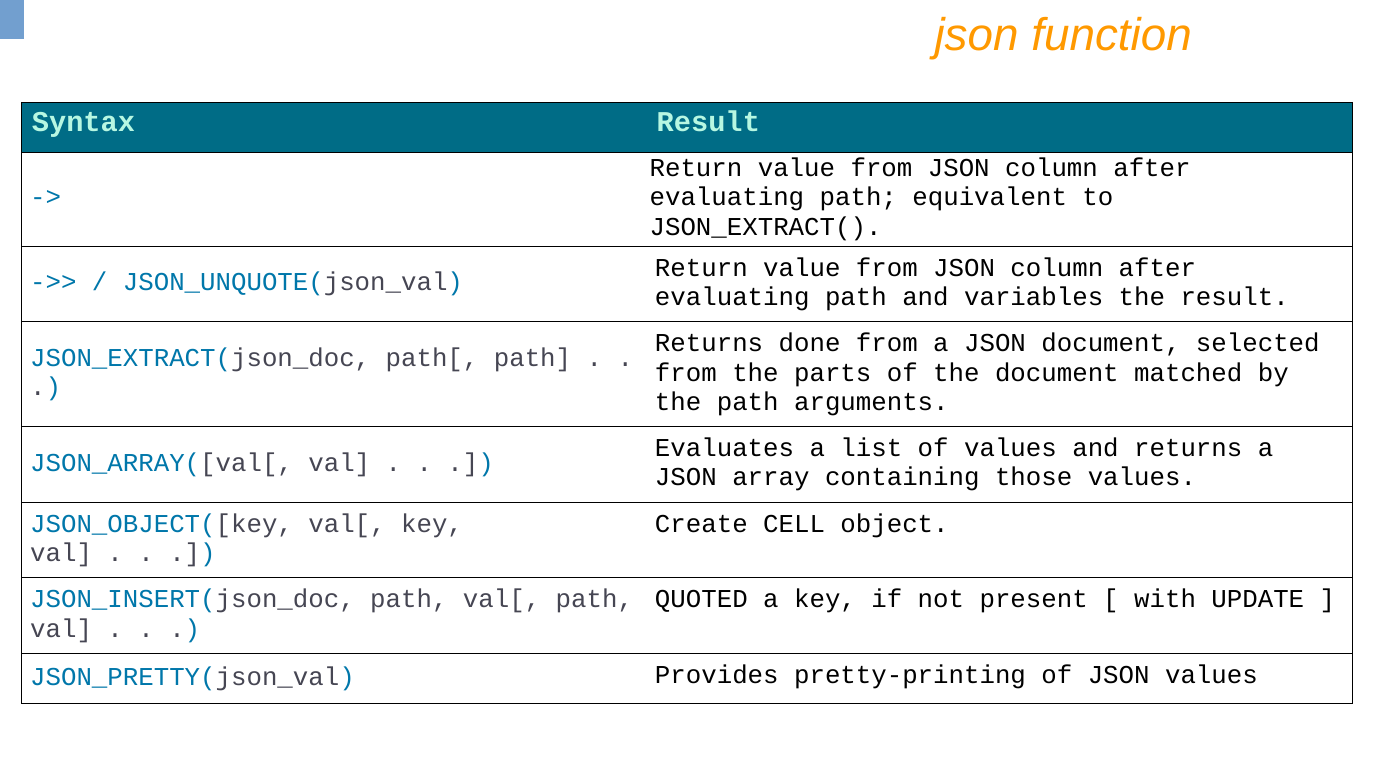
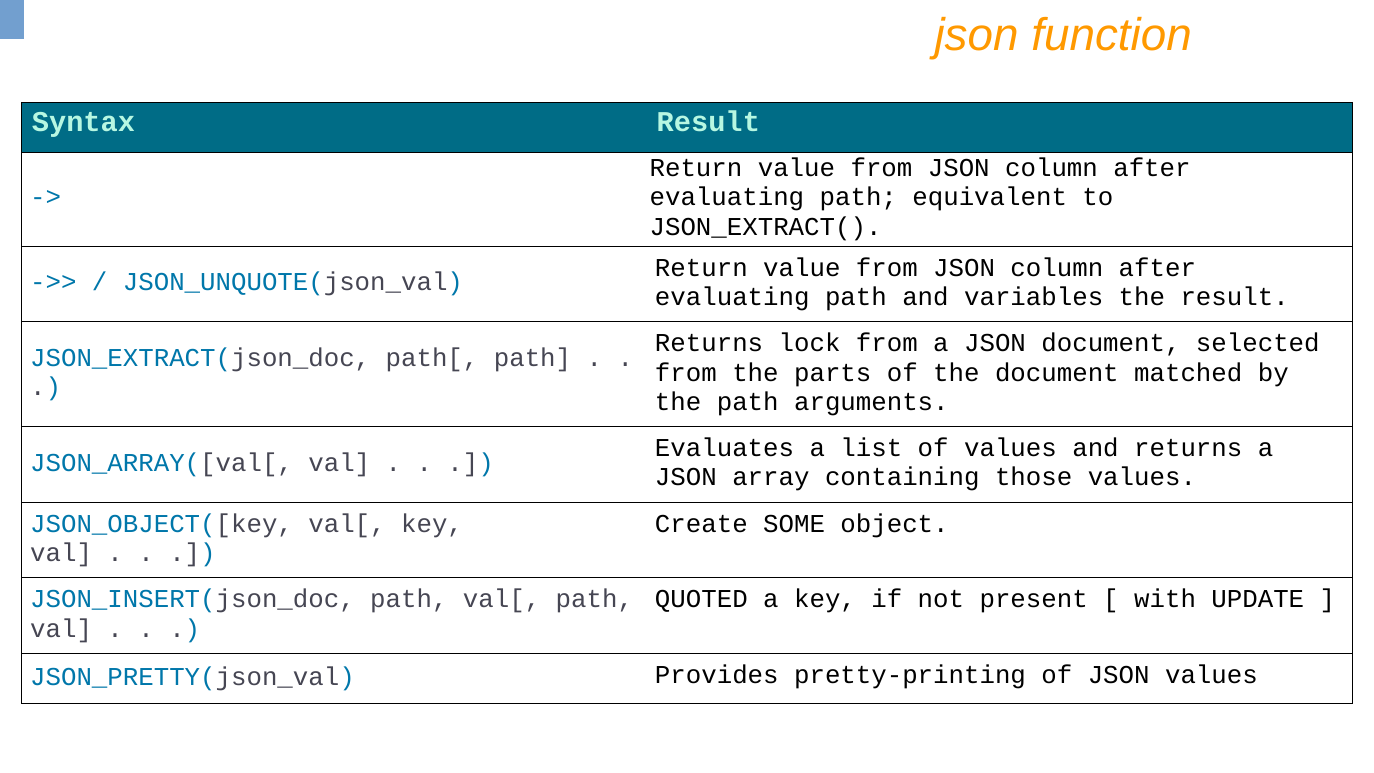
done: done -> lock (810, 343)
CELL: CELL -> SOME (794, 524)
